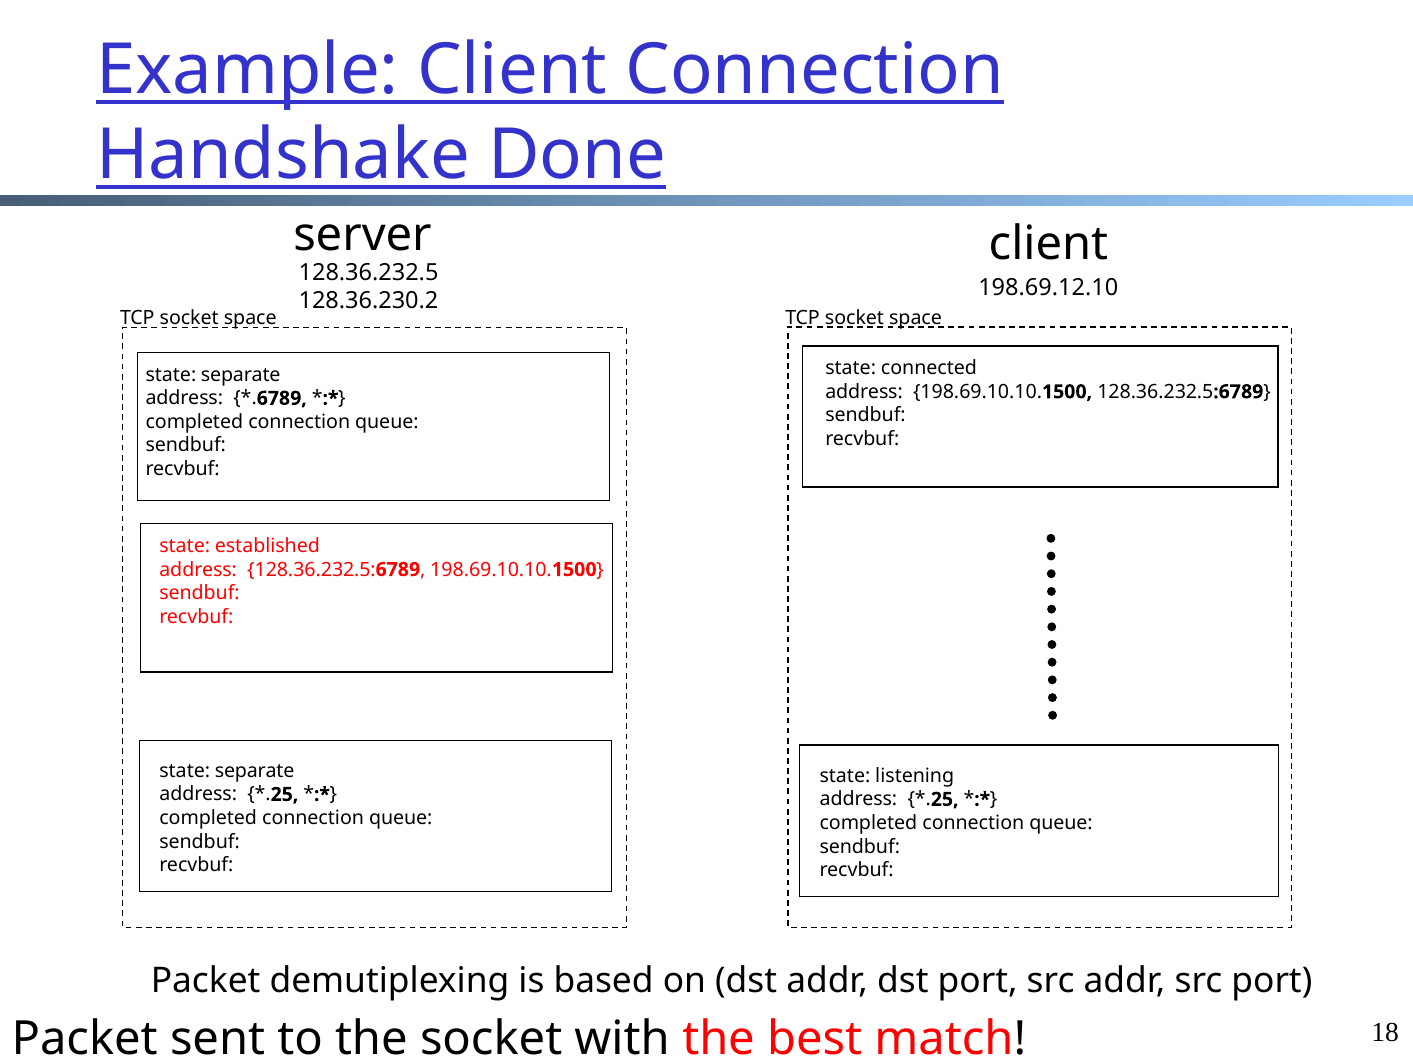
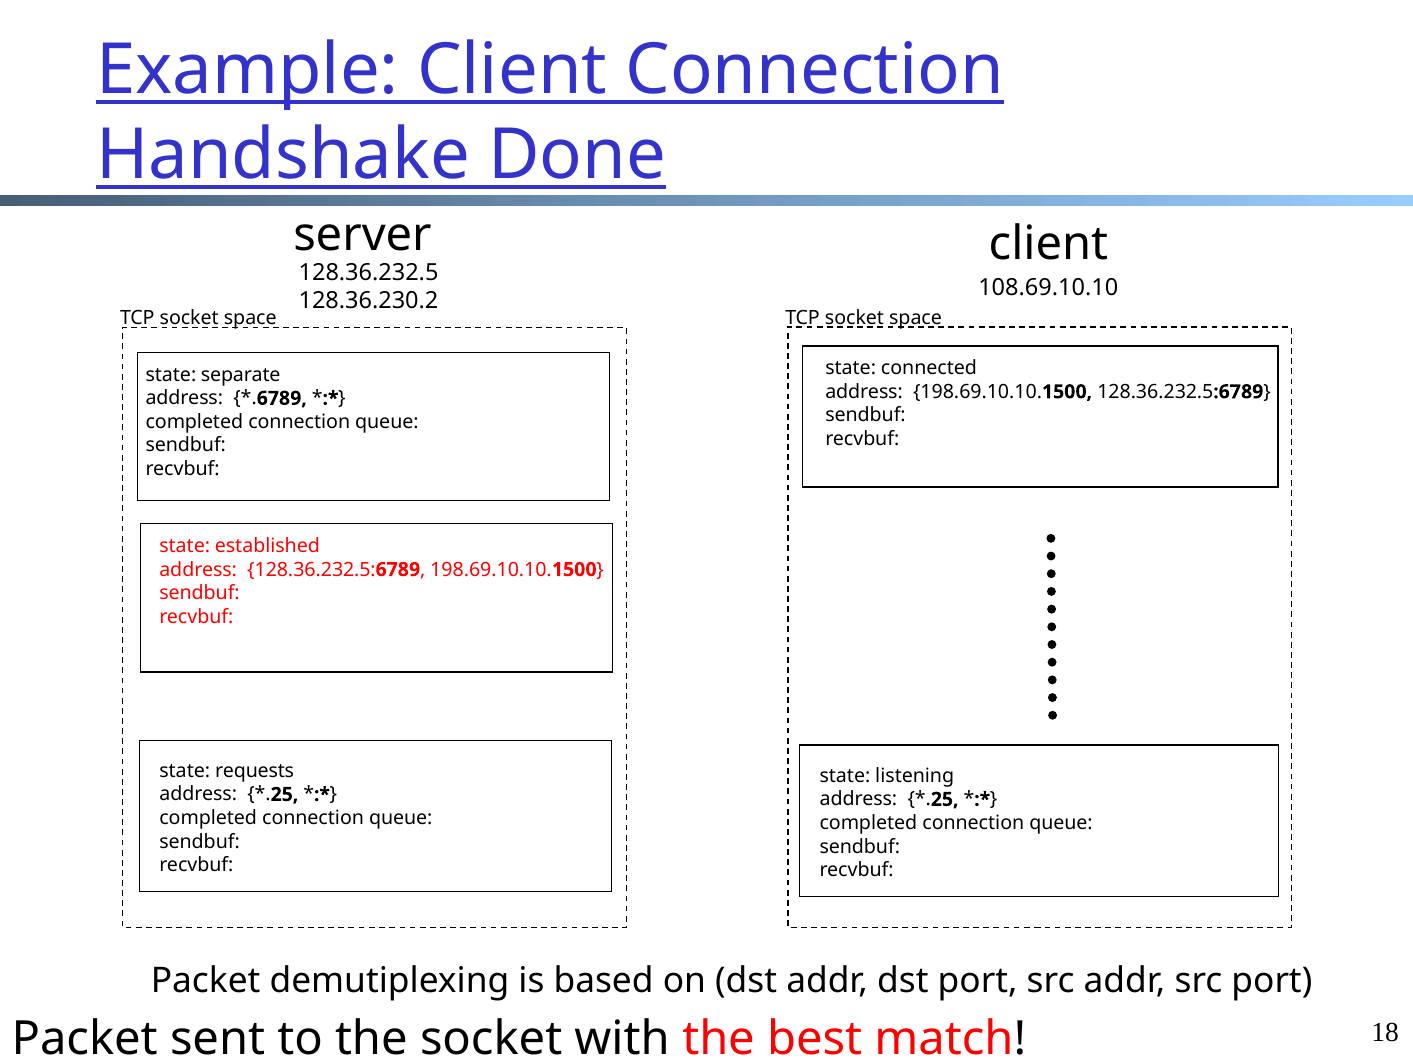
198.69.12.10: 198.69.12.10 -> 108.69.10.10 (1048, 288)
separate: separate -> requests (255, 771)
